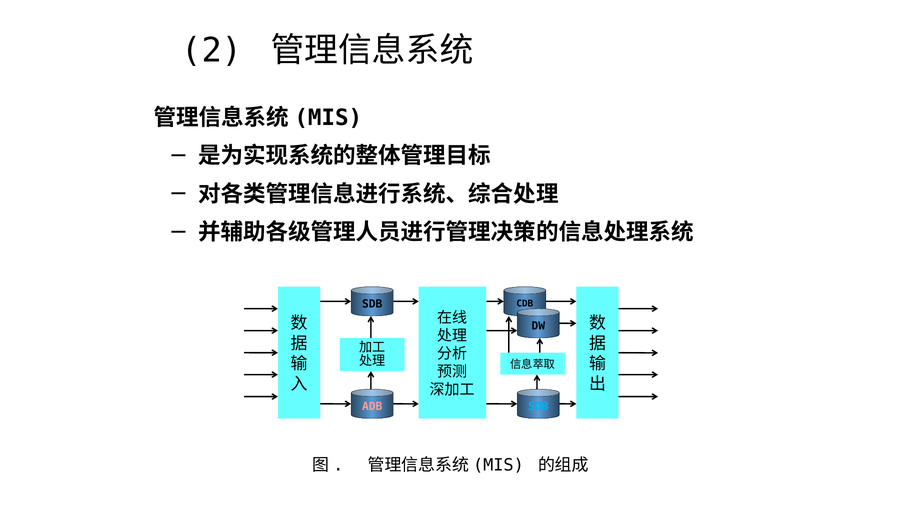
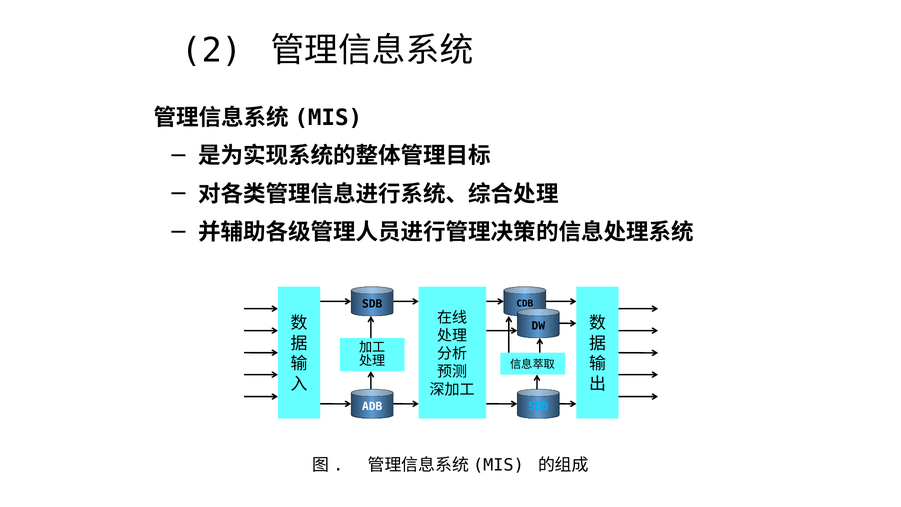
ADB colour: pink -> white (372, 406)
